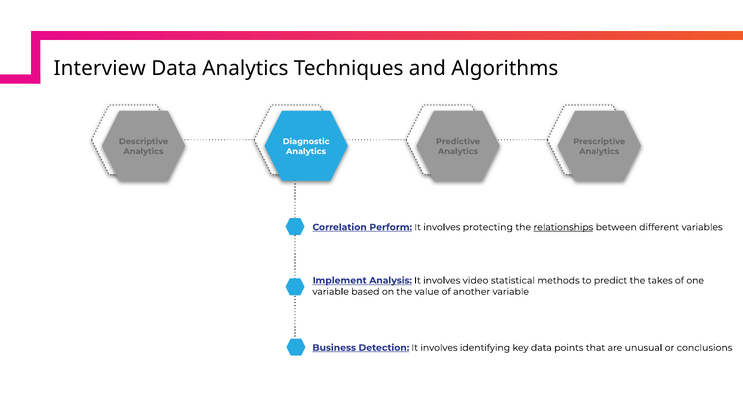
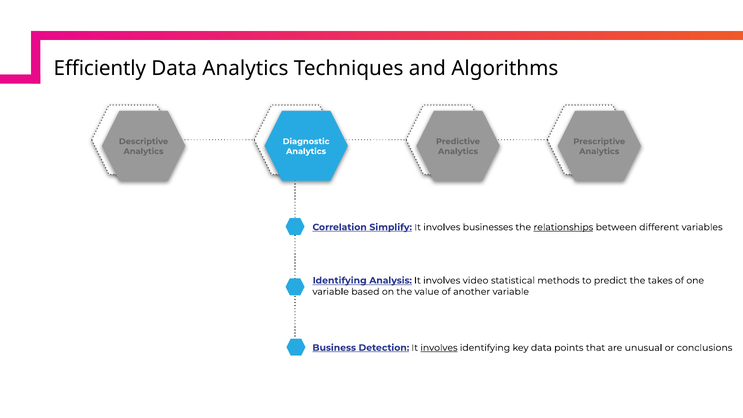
Interview: Interview -> Efficiently (100, 69)
Perform: Perform -> Simplify (391, 227)
protecting: protecting -> businesses (488, 227)
Implement: Implement -> Identifying (340, 280)
involves underline: none -> present (439, 348)
